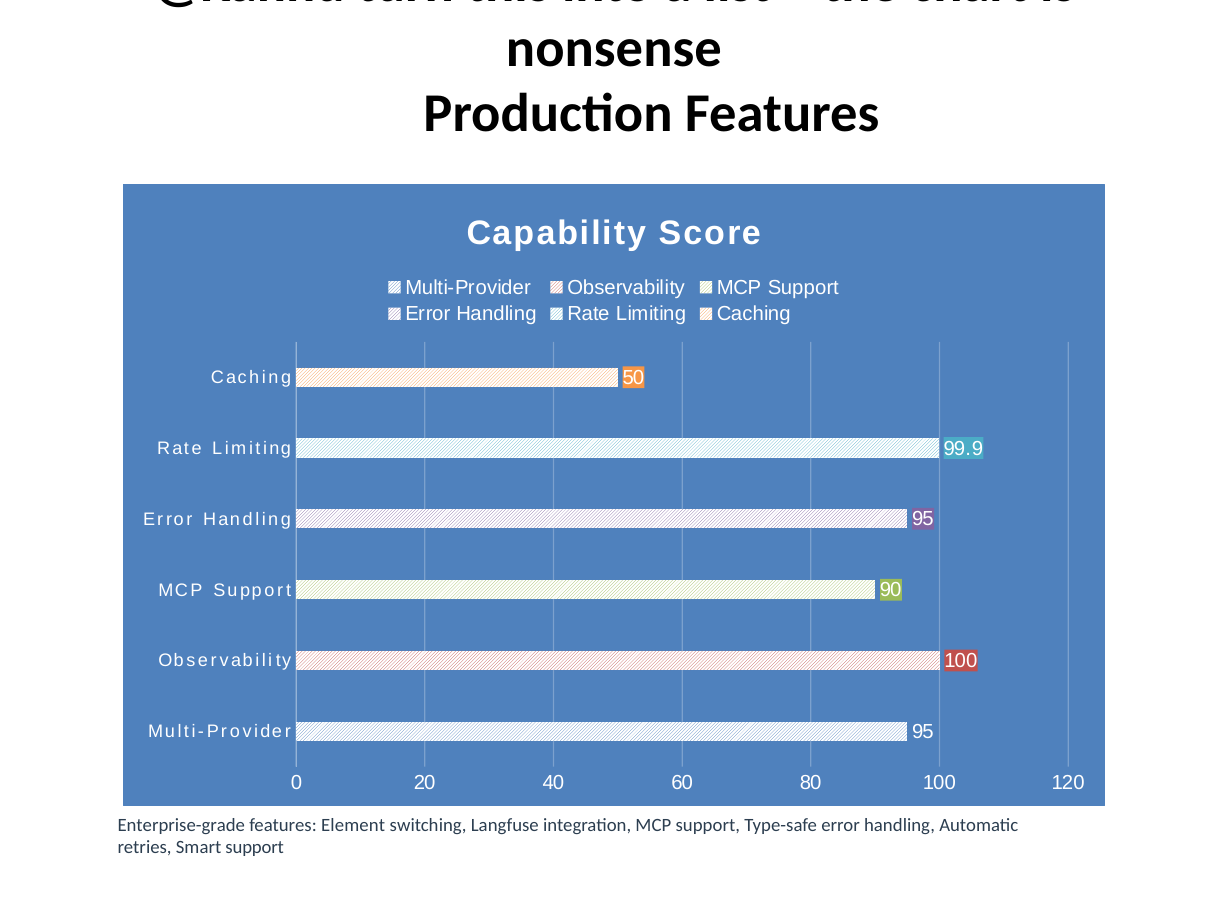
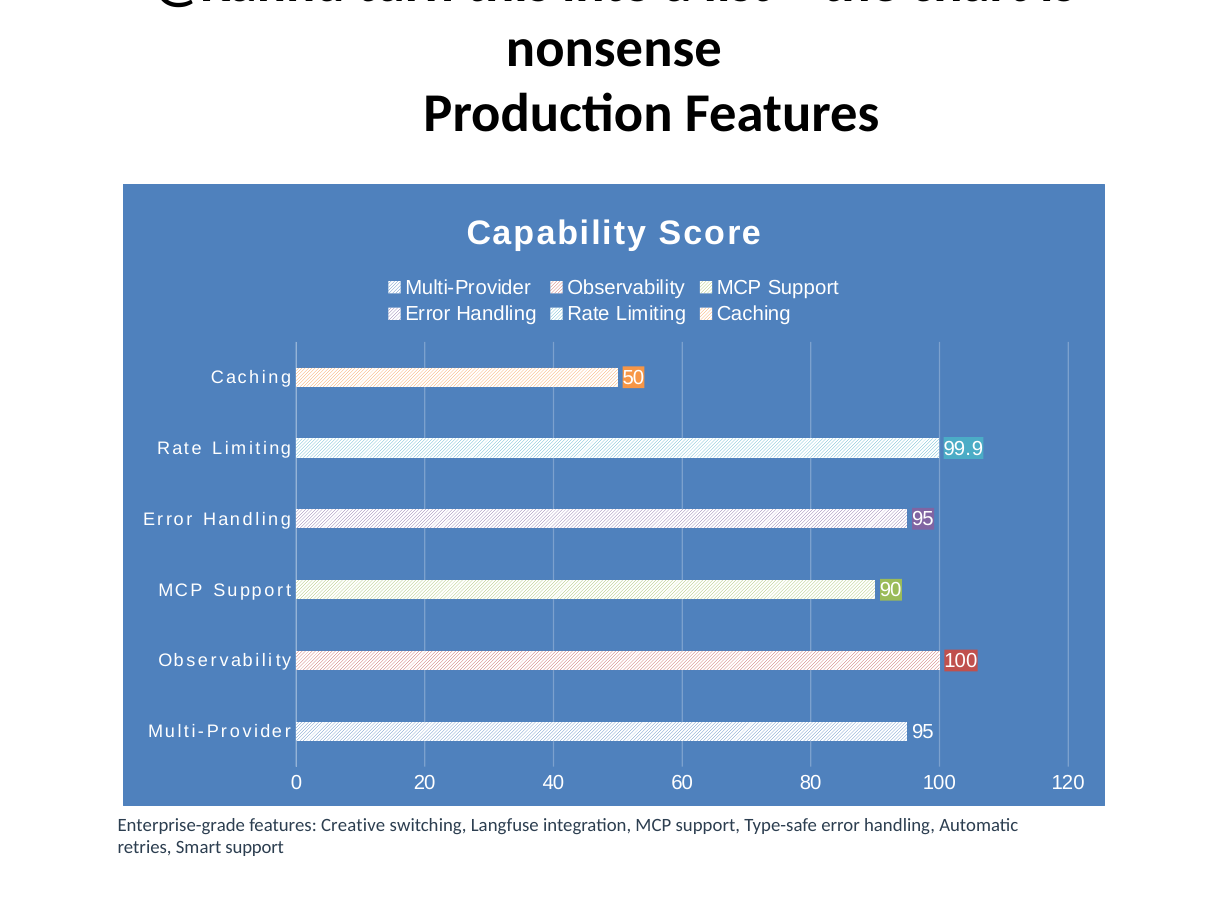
Element: Element -> Creative (353, 825)
